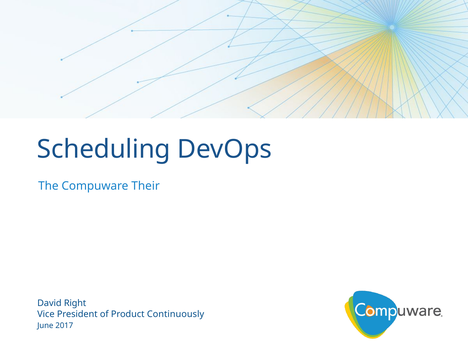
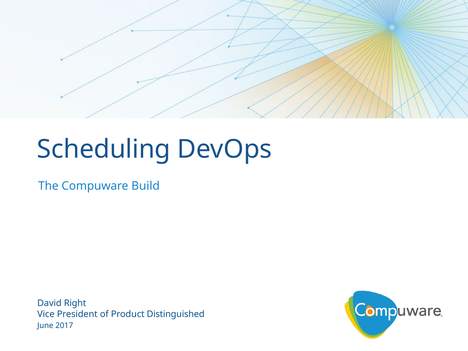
Their: Their -> Build (146, 186)
Continuously: Continuously -> Distinguished (176, 314)
